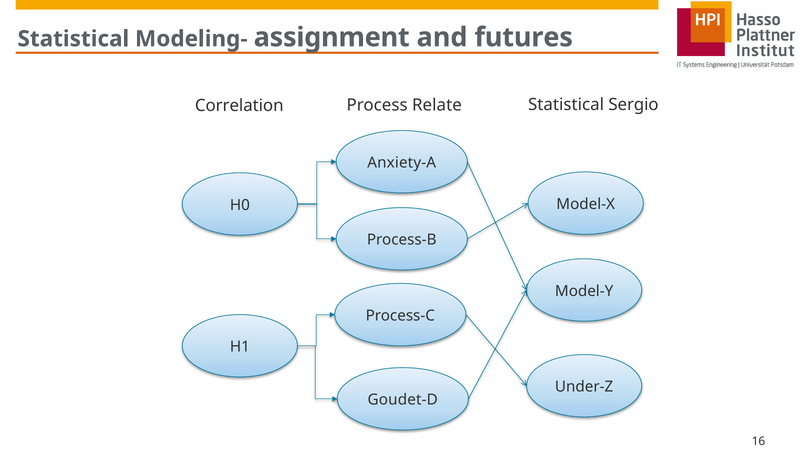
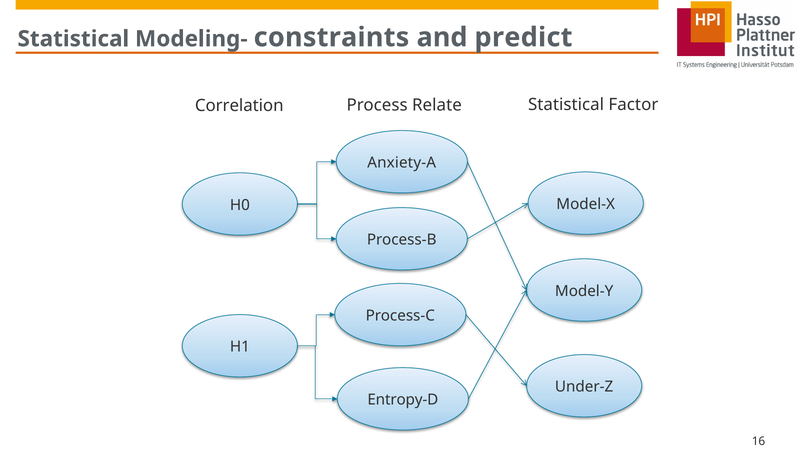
assignment: assignment -> constraints (331, 37)
futures: futures -> predict (523, 37)
Sergio: Sergio -> Factor (633, 104)
Goudet-D: Goudet-D -> Entropy-D (403, 400)
